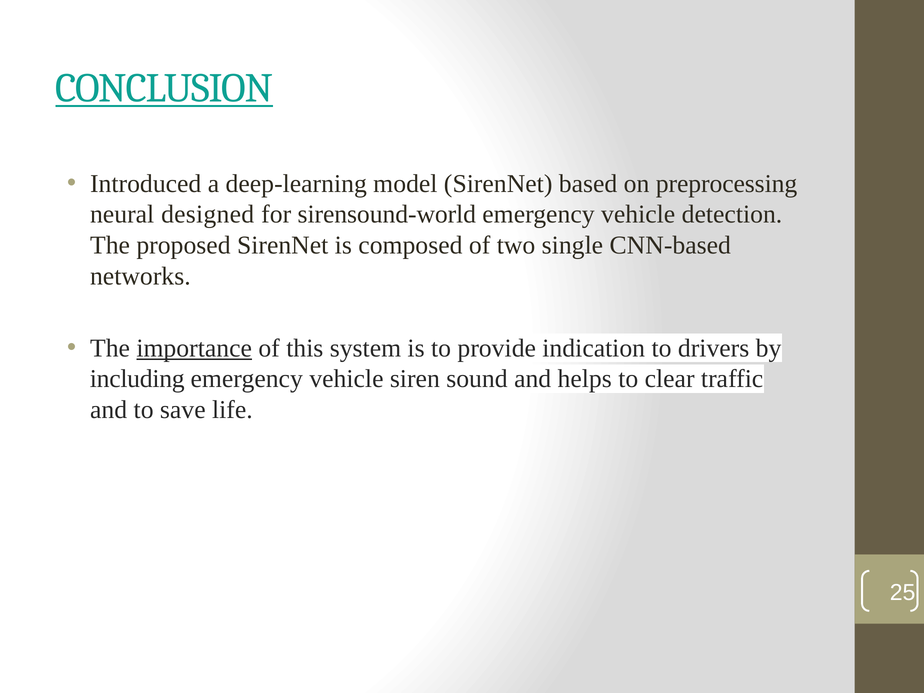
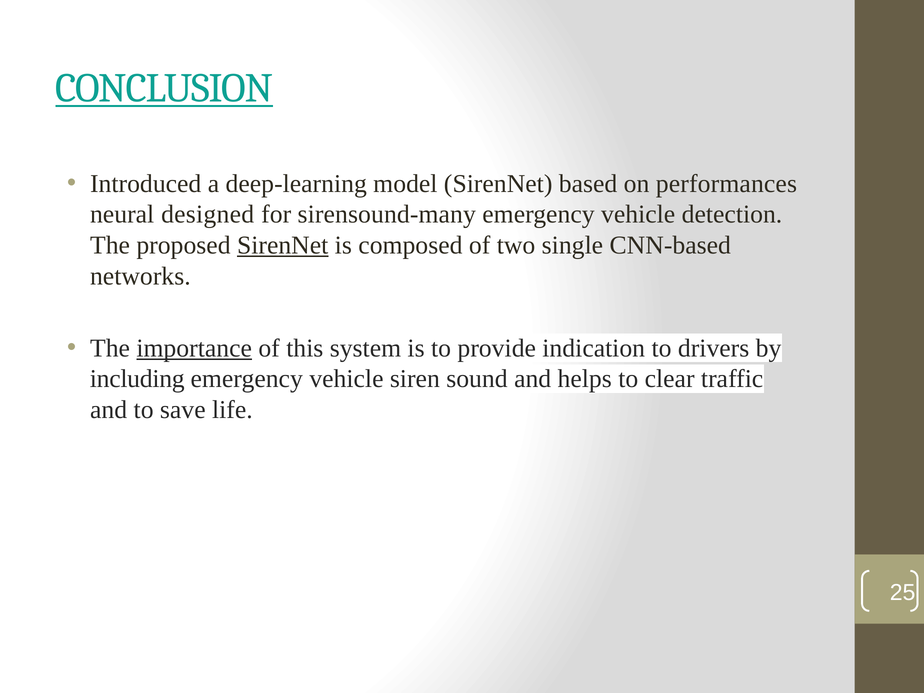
preprocessing: preprocessing -> performances (726, 184)
sirensound-world: sirensound-world -> sirensound-many (387, 214)
SirenNet underline: none -> present (283, 245)
